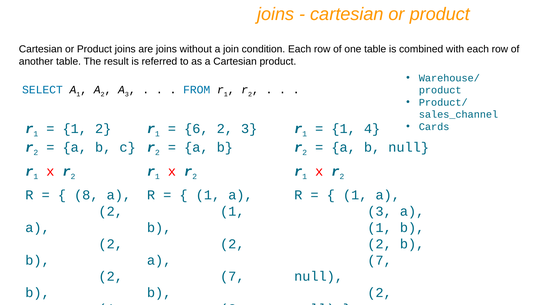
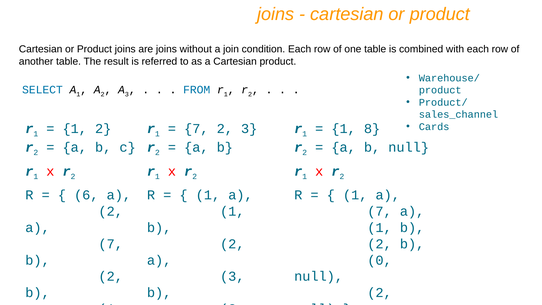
6: 6 -> 7 (196, 129)
1 4: 4 -> 8 (372, 129)
8: 8 -> 6 (86, 195)
3: 3 -> 7 (380, 211)
2: 2 -> 7 (111, 244)
7: 7 -> 0 (380, 260)
7: 7 -> 3 (232, 276)
